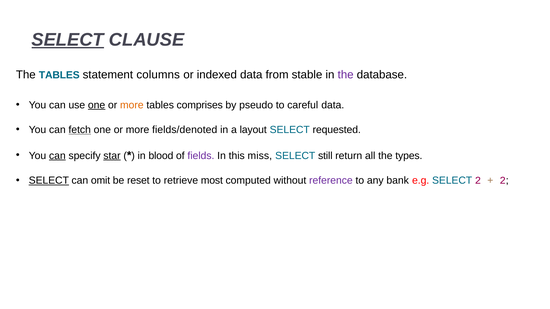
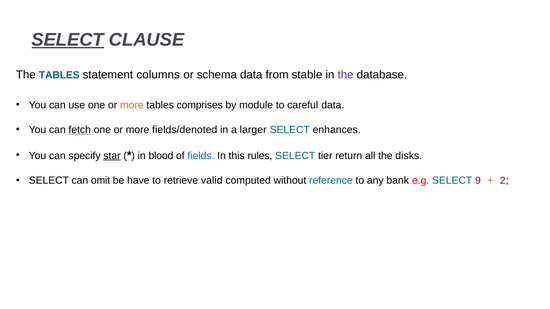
indexed: indexed -> schema (217, 75)
one underline: present -> none (97, 105)
pseudo: pseudo -> module (256, 105)
layout: layout -> larger (253, 130)
requested: requested -> enhances (337, 130)
can underline: present -> none (57, 156)
fields colour: purple -> blue (201, 156)
miss: miss -> rules (260, 156)
still: still -> tier (325, 156)
types: types -> disks (409, 156)
SELECT underline: present -> none (49, 181)
reset: reset -> have (138, 181)
most: most -> valid (212, 181)
reference colour: purple -> blue (331, 181)
SELECT 2: 2 -> 9 (478, 181)
